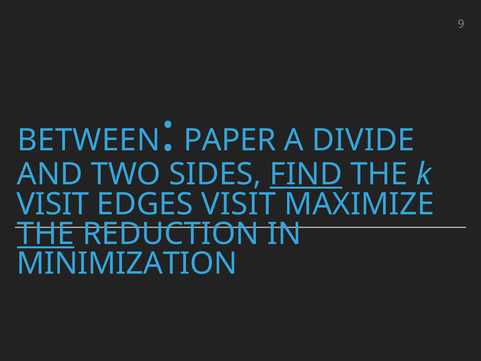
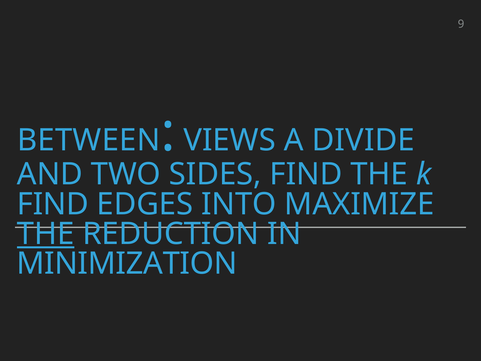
PAPER: PAPER -> VIEWS (230, 140)
FIND underline: present -> none (306, 174)
VISIT: VISIT -> FIND (53, 204)
EDGES VISIT: VISIT -> INTO (239, 204)
